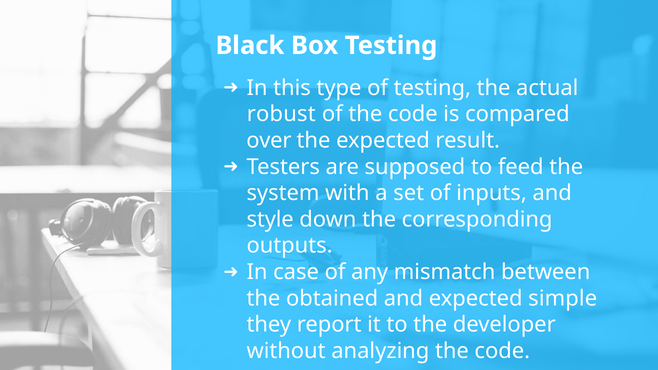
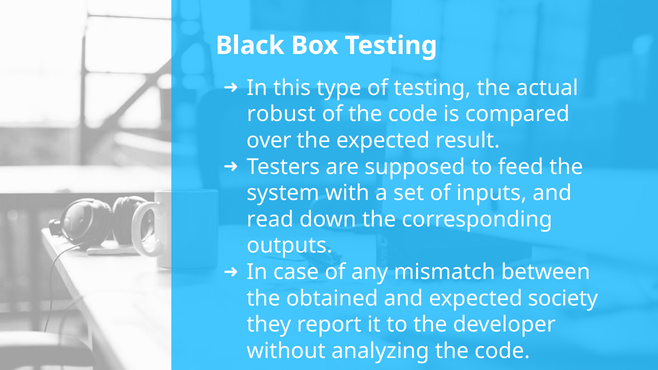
style: style -> read (270, 219)
simple: simple -> society (563, 298)
